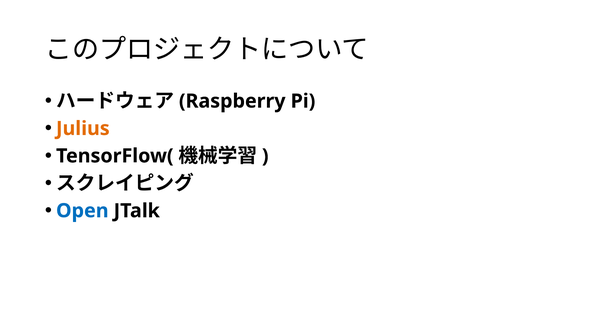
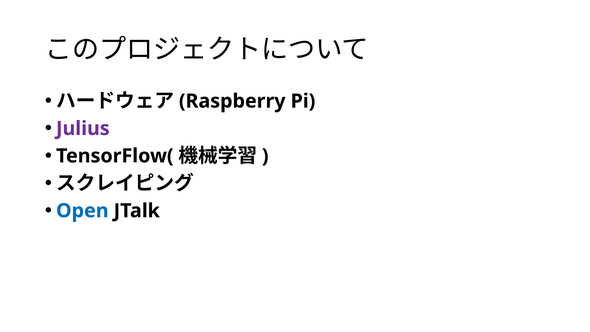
Julius colour: orange -> purple (83, 128)
